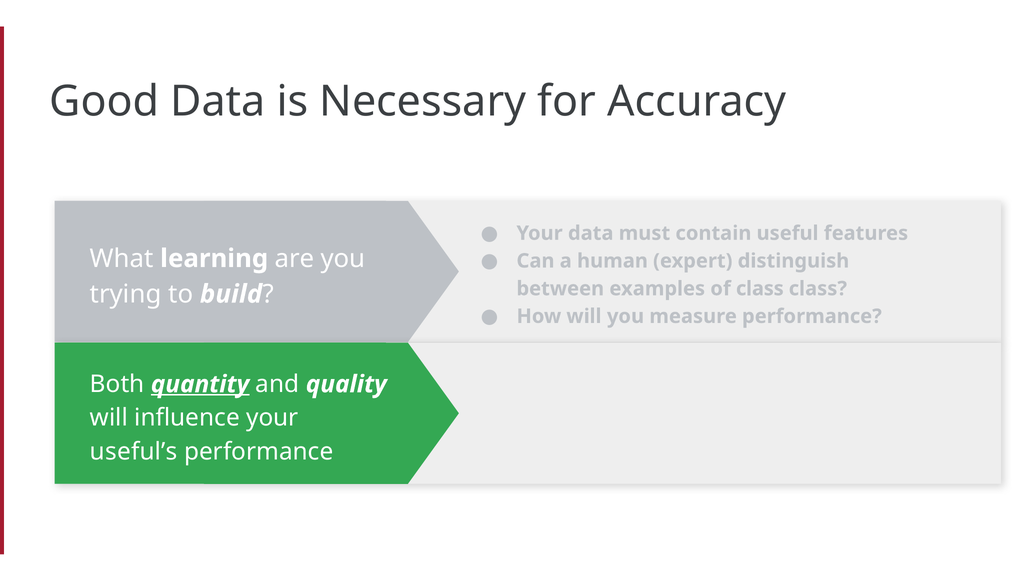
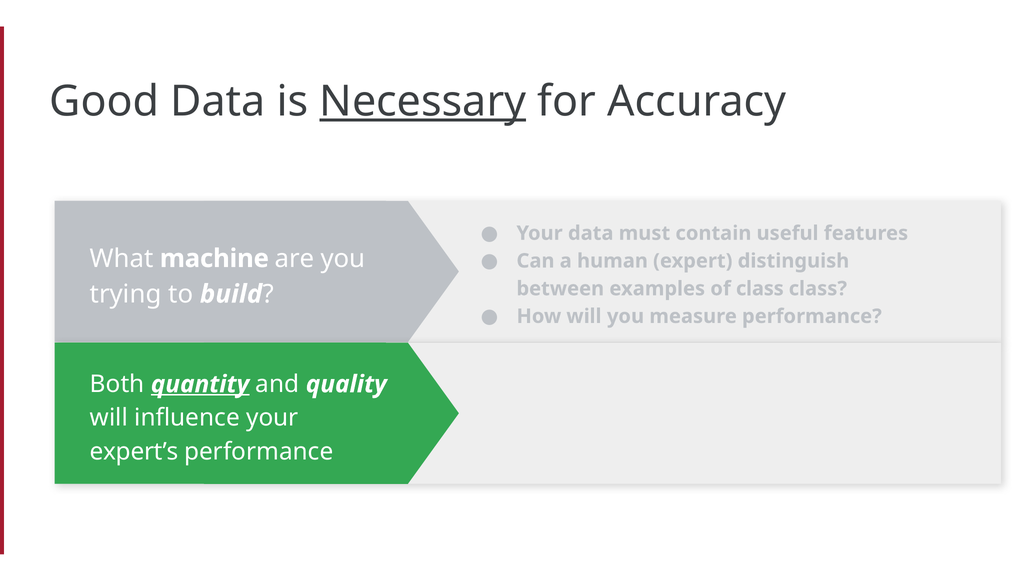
Necessary underline: none -> present (423, 102)
learning: learning -> machine (214, 259)
useful’s: useful’s -> expert’s (134, 452)
